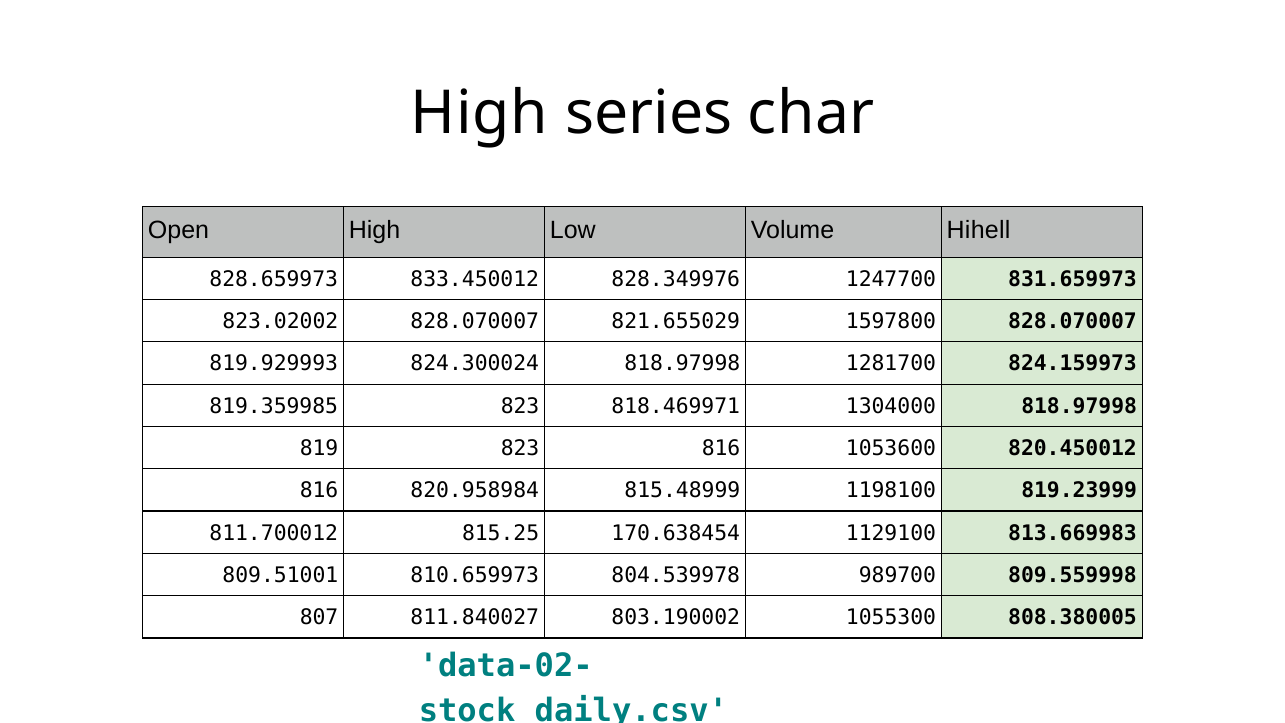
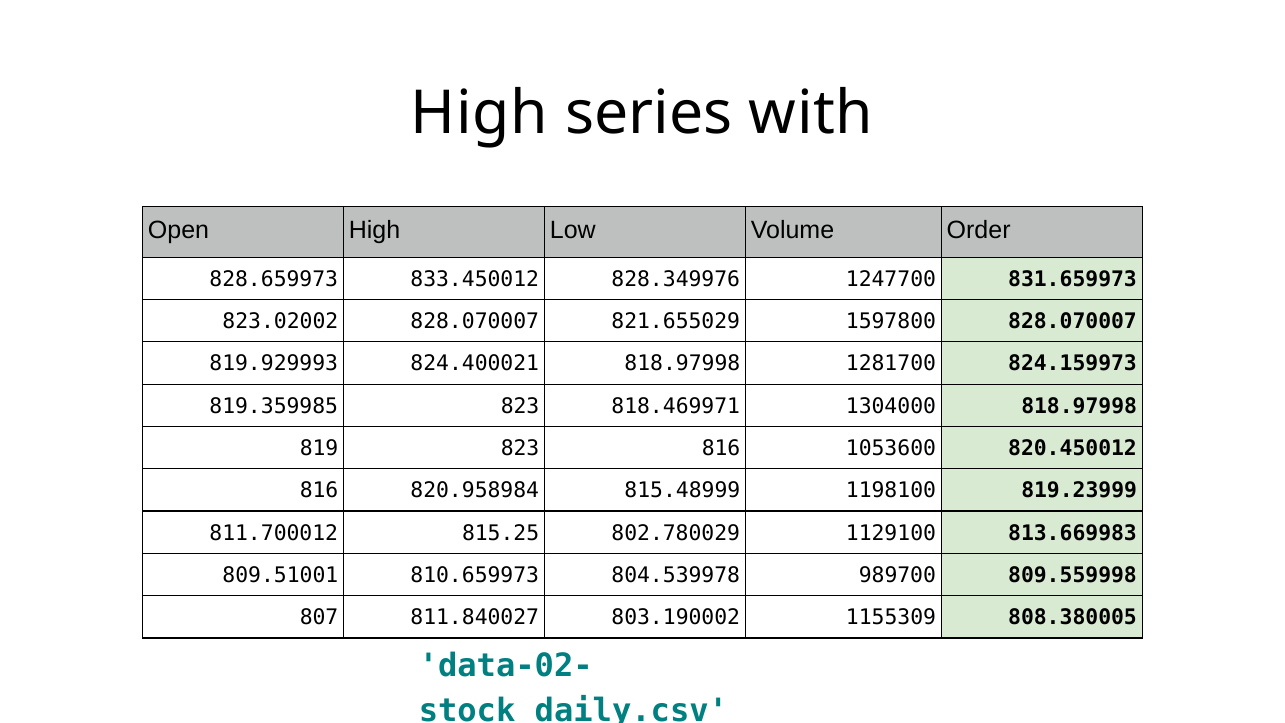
char: char -> with (811, 113)
Hihell: Hihell -> Order (979, 231)
824.300024: 824.300024 -> 824.400021 (475, 364)
170.638454: 170.638454 -> 802.780029 (676, 533)
1055300: 1055300 -> 1155309 (891, 617)
